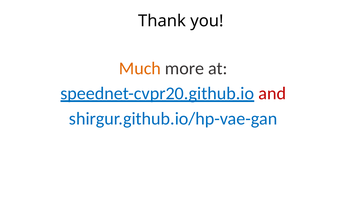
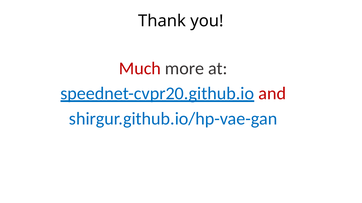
Much colour: orange -> red (140, 69)
